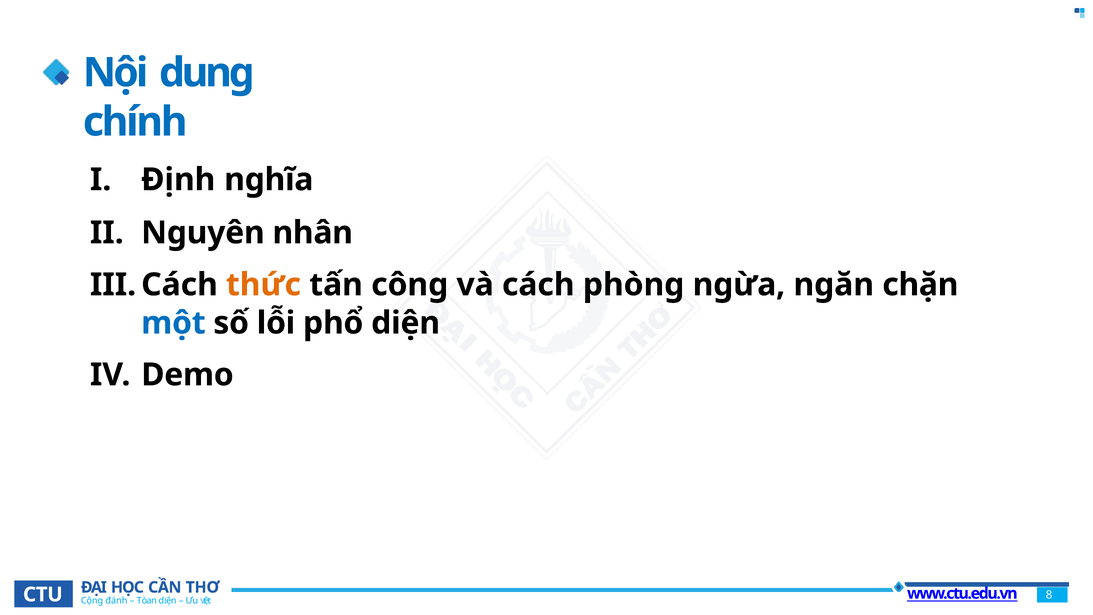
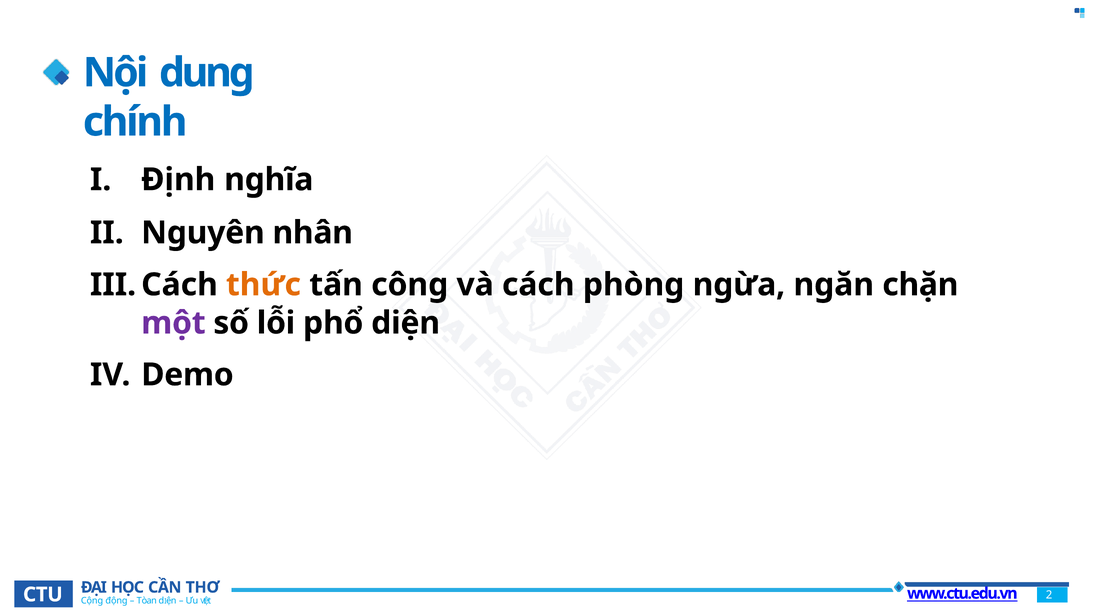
một colour: blue -> purple (173, 323)
8: 8 -> 2 (1049, 595)
đánh: đánh -> động (117, 601)
